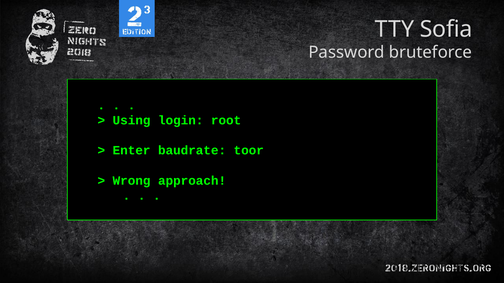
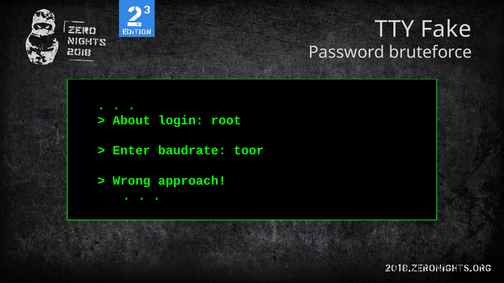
Sofia: Sofia -> Fake (446, 29)
Using: Using -> About (132, 120)
